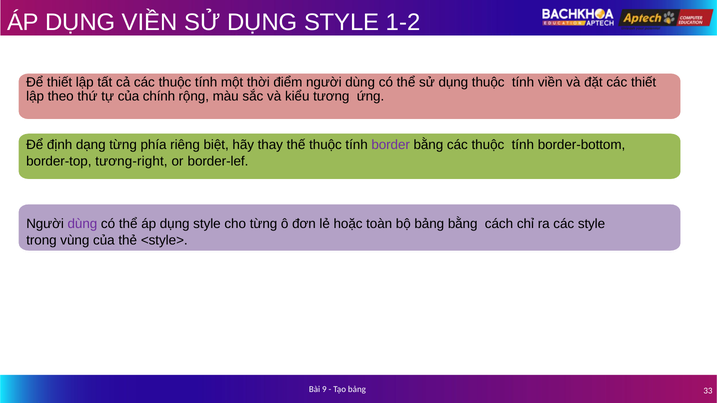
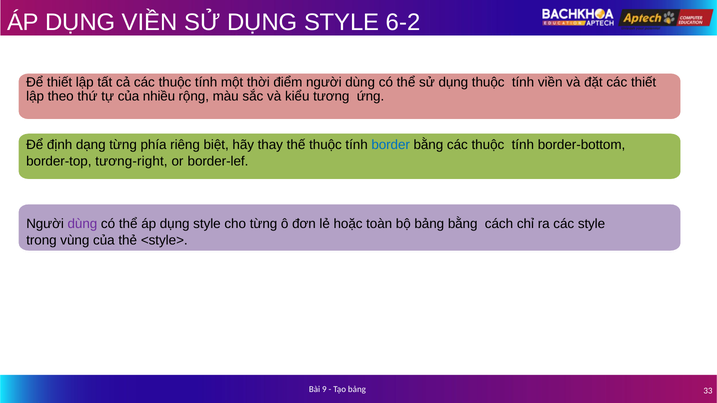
1-2: 1-2 -> 6-2 (403, 23)
chính: chính -> nhiều (159, 96)
border colour: purple -> blue (391, 145)
